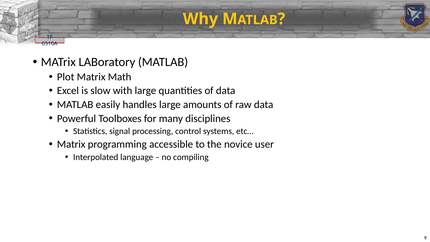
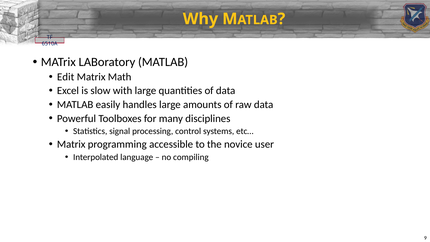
Plot: Plot -> Edit (66, 77)
